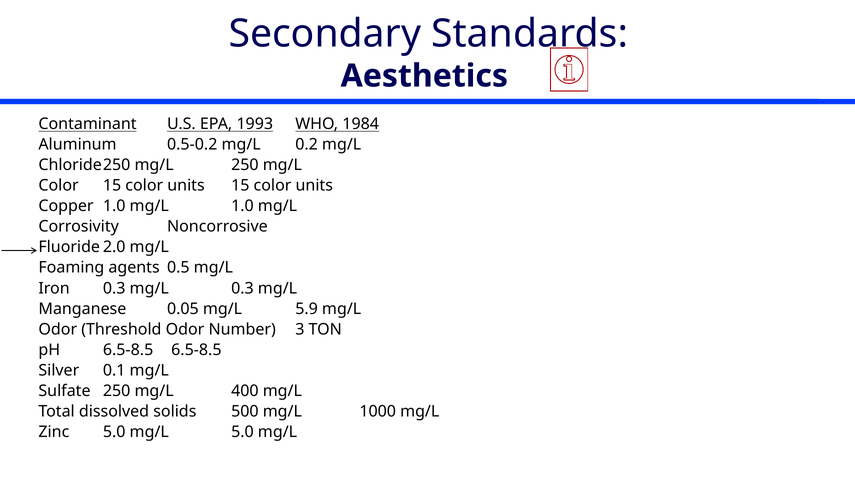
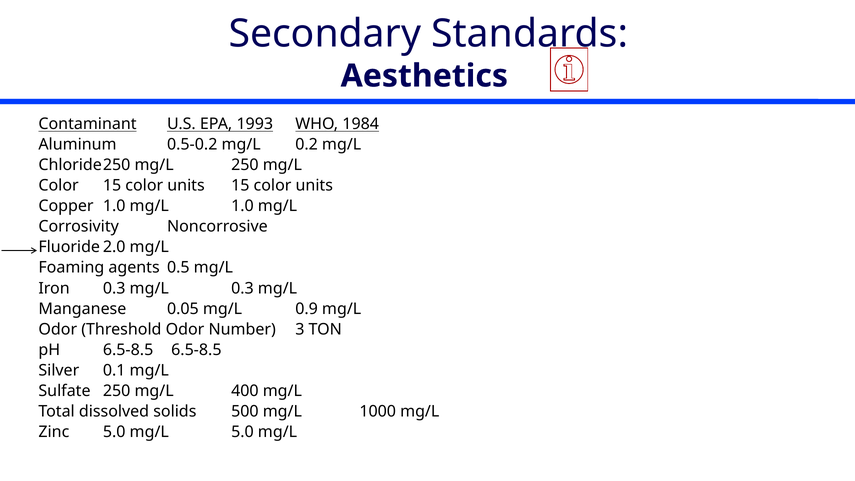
5.9: 5.9 -> 0.9 (307, 309)
